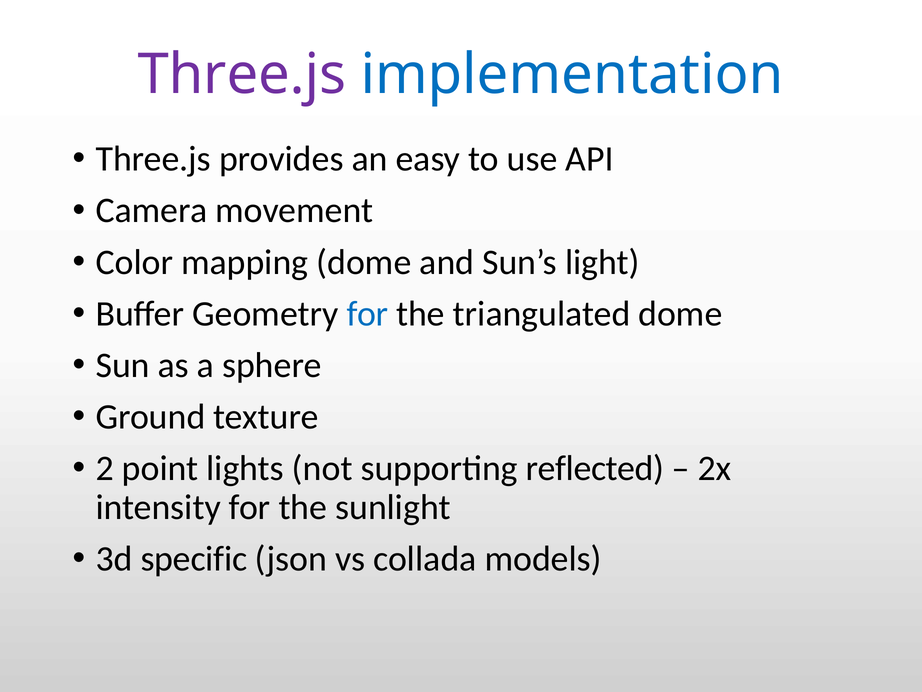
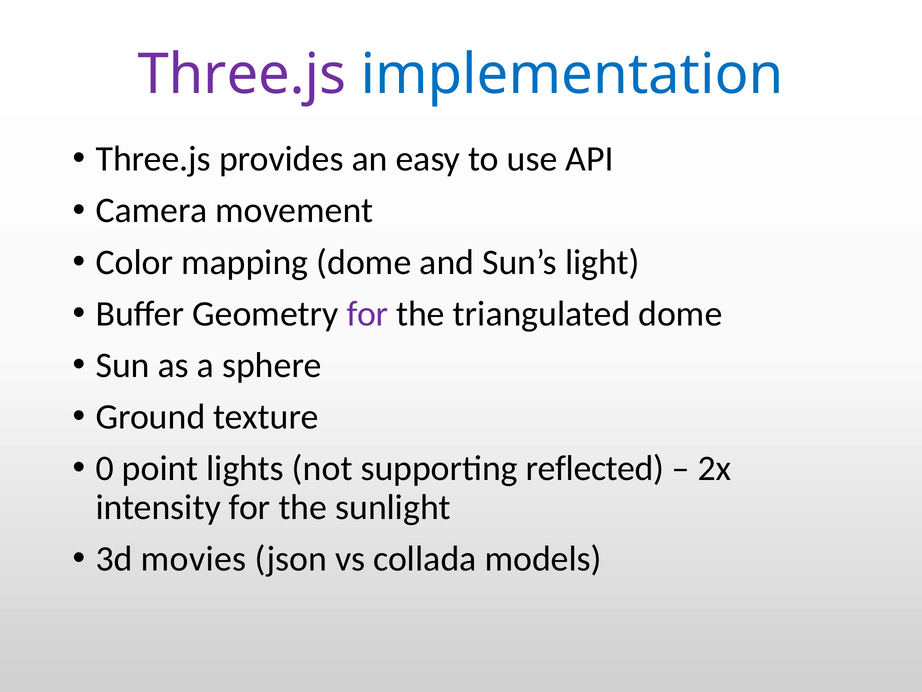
for colour: blue -> purple (367, 314)
2: 2 -> 0 (105, 468)
specific: specific -> movies (194, 558)
